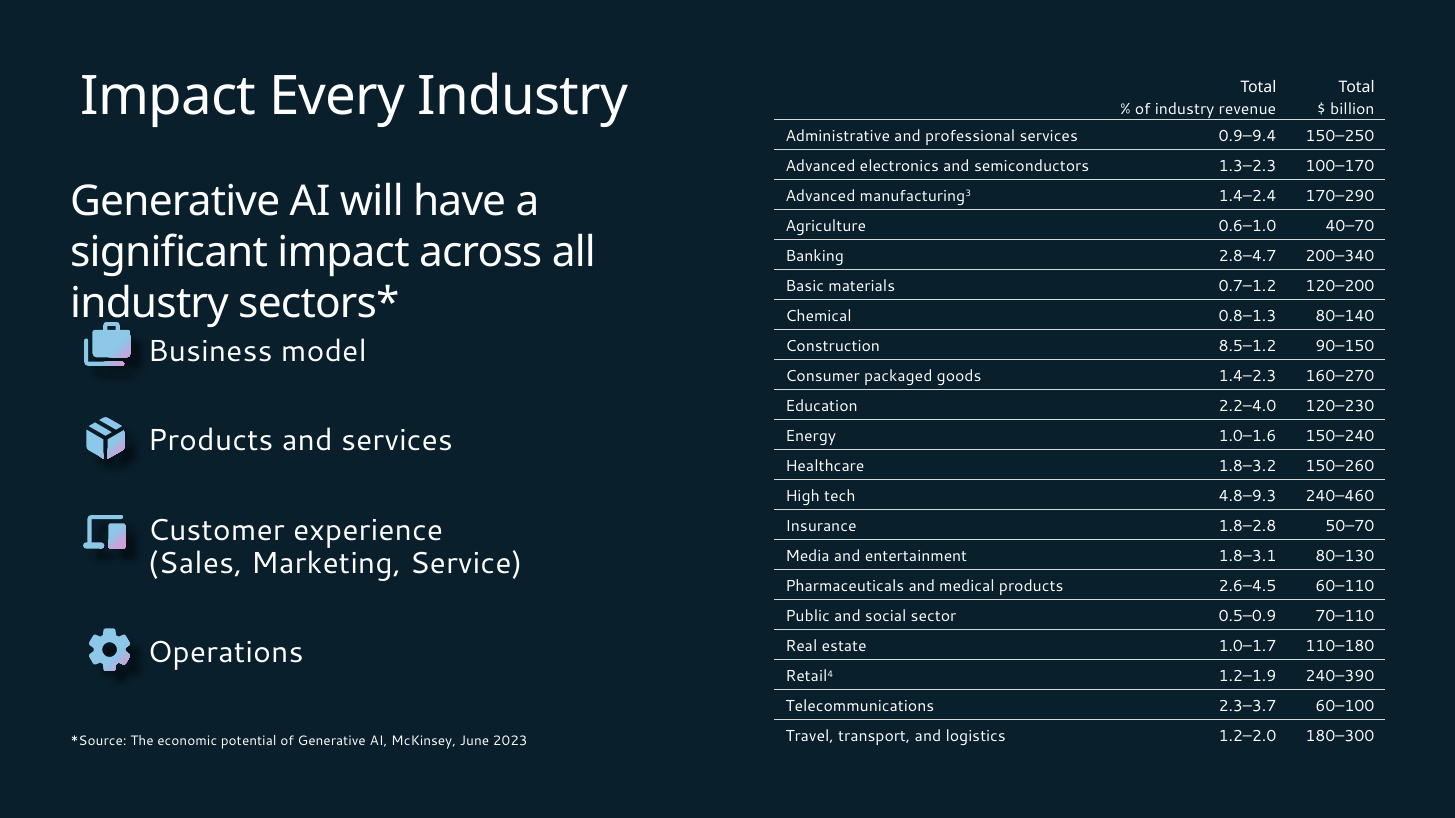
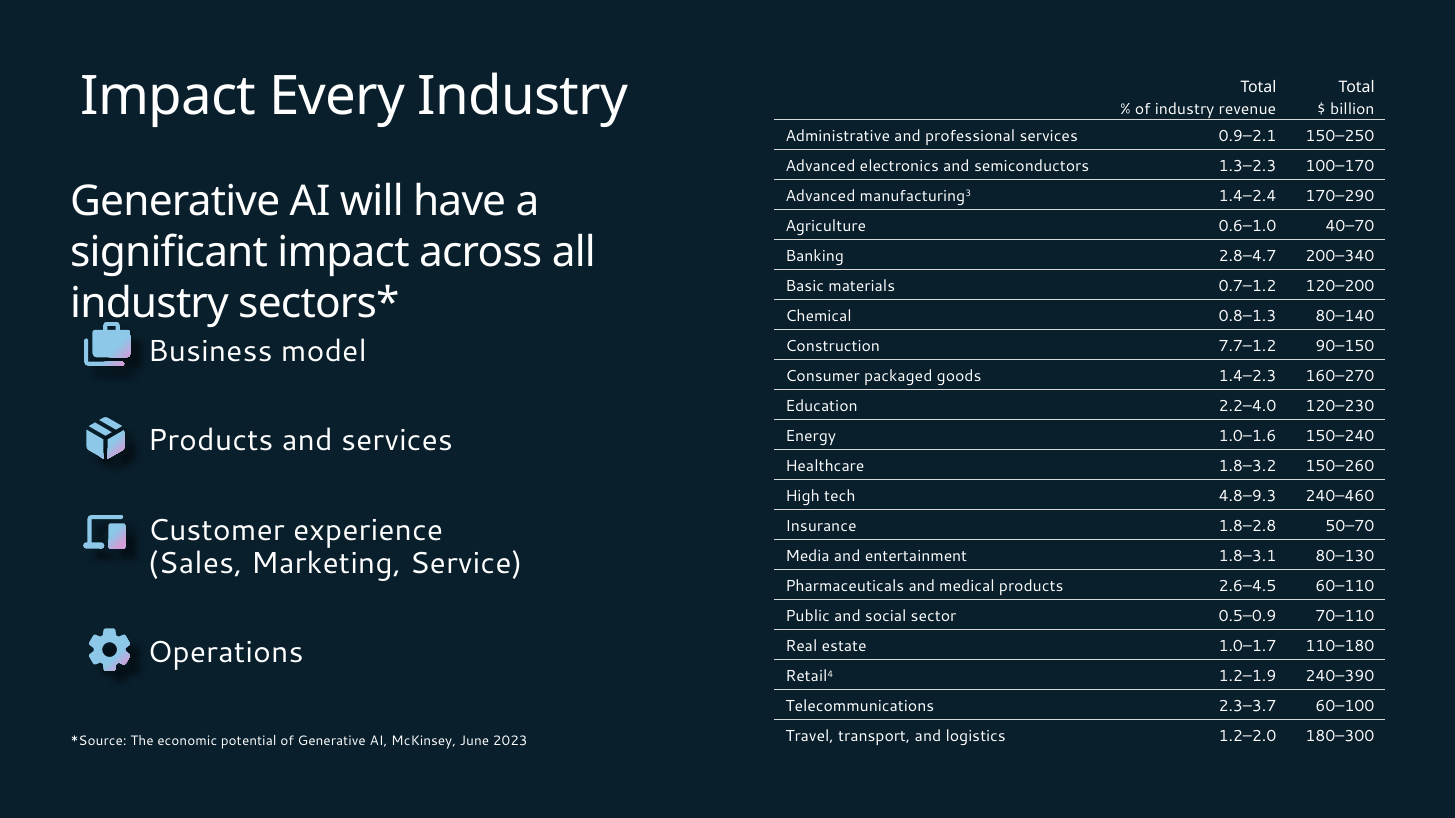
0.9–9.4: 0.9–9.4 -> 0.9–2.1 (1247, 136)
8.5–1.2: 8.5–1.2 -> 7.7–1.2 (1247, 347)
